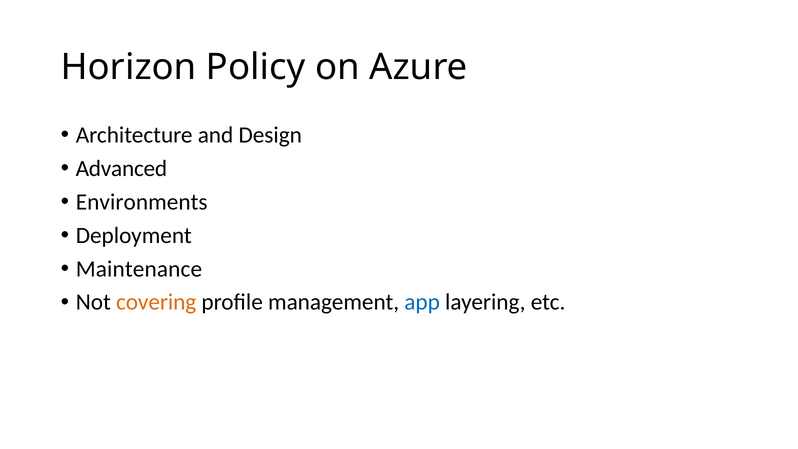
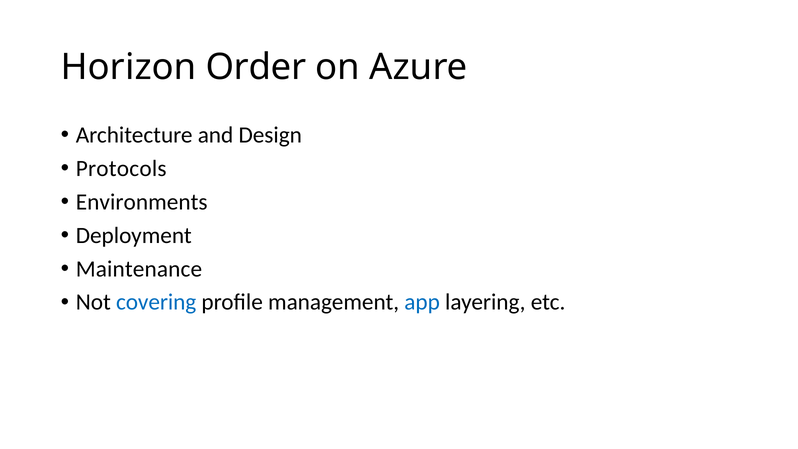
Policy: Policy -> Order (256, 67)
Advanced: Advanced -> Protocols (121, 168)
covering colour: orange -> blue (156, 302)
